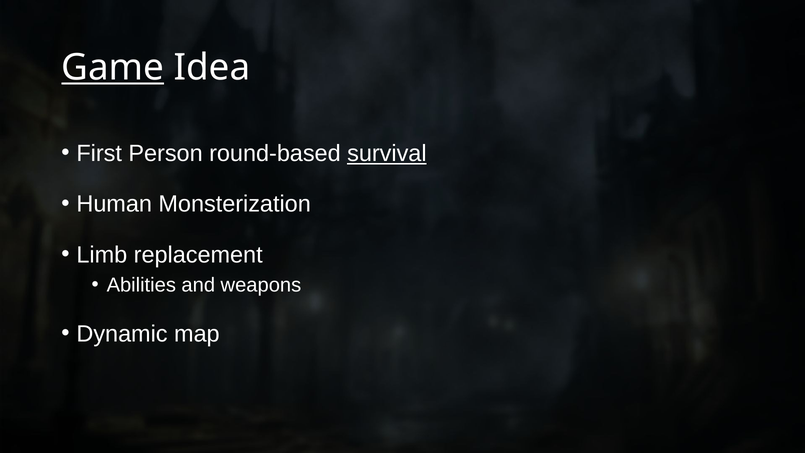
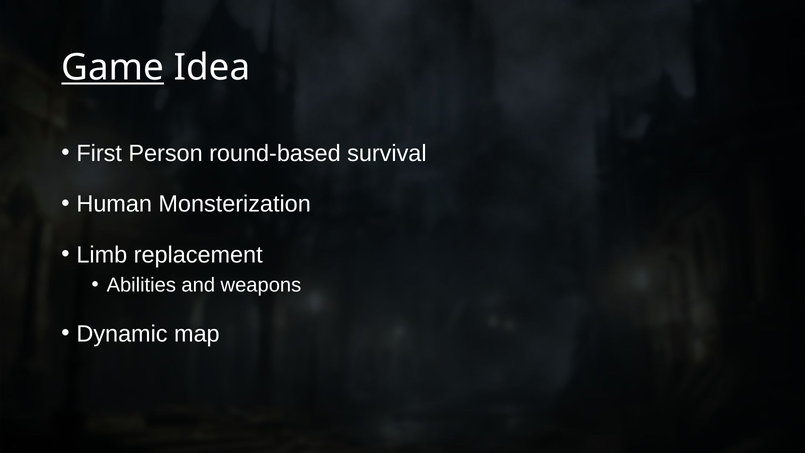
survival underline: present -> none (387, 153)
